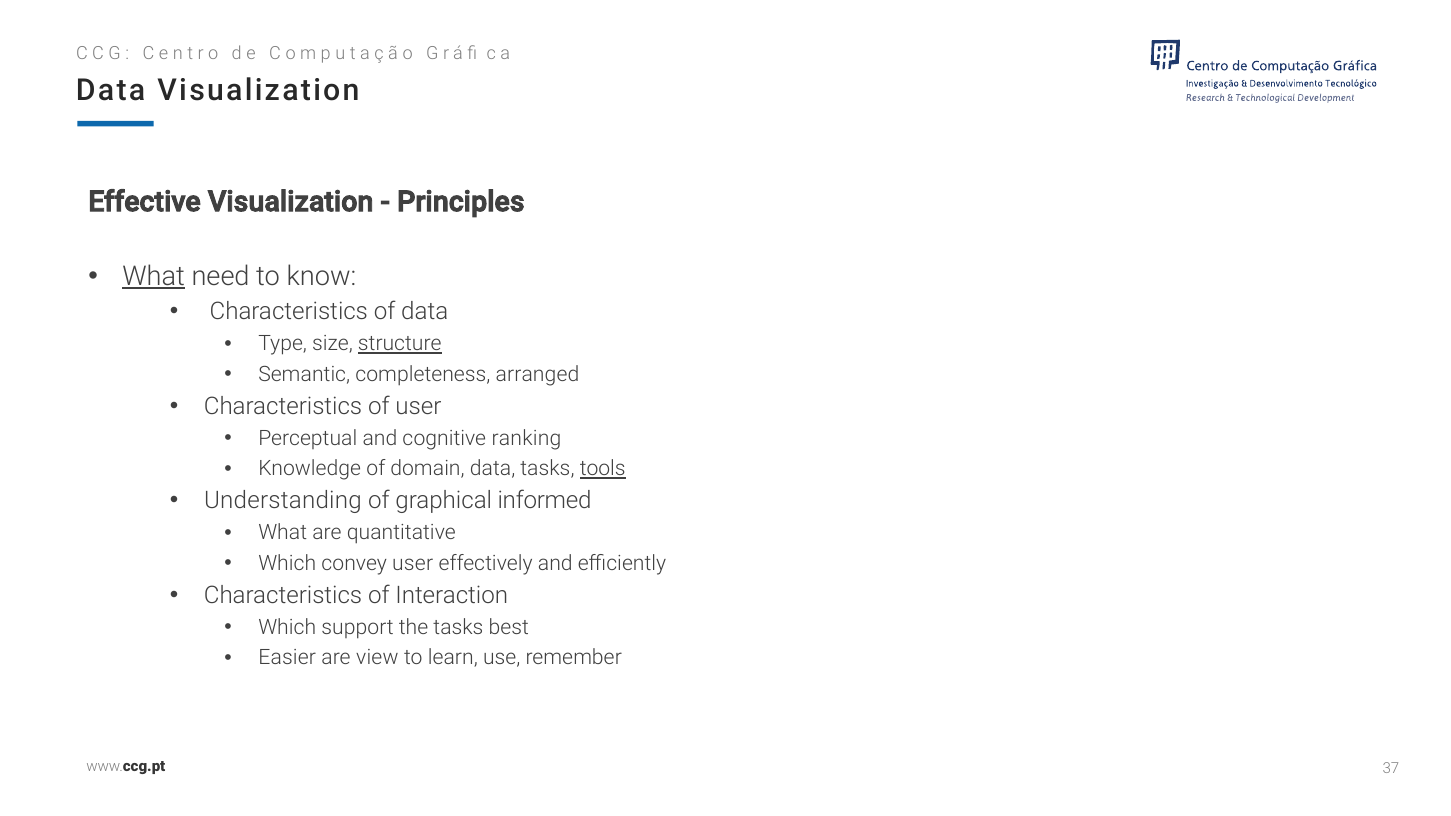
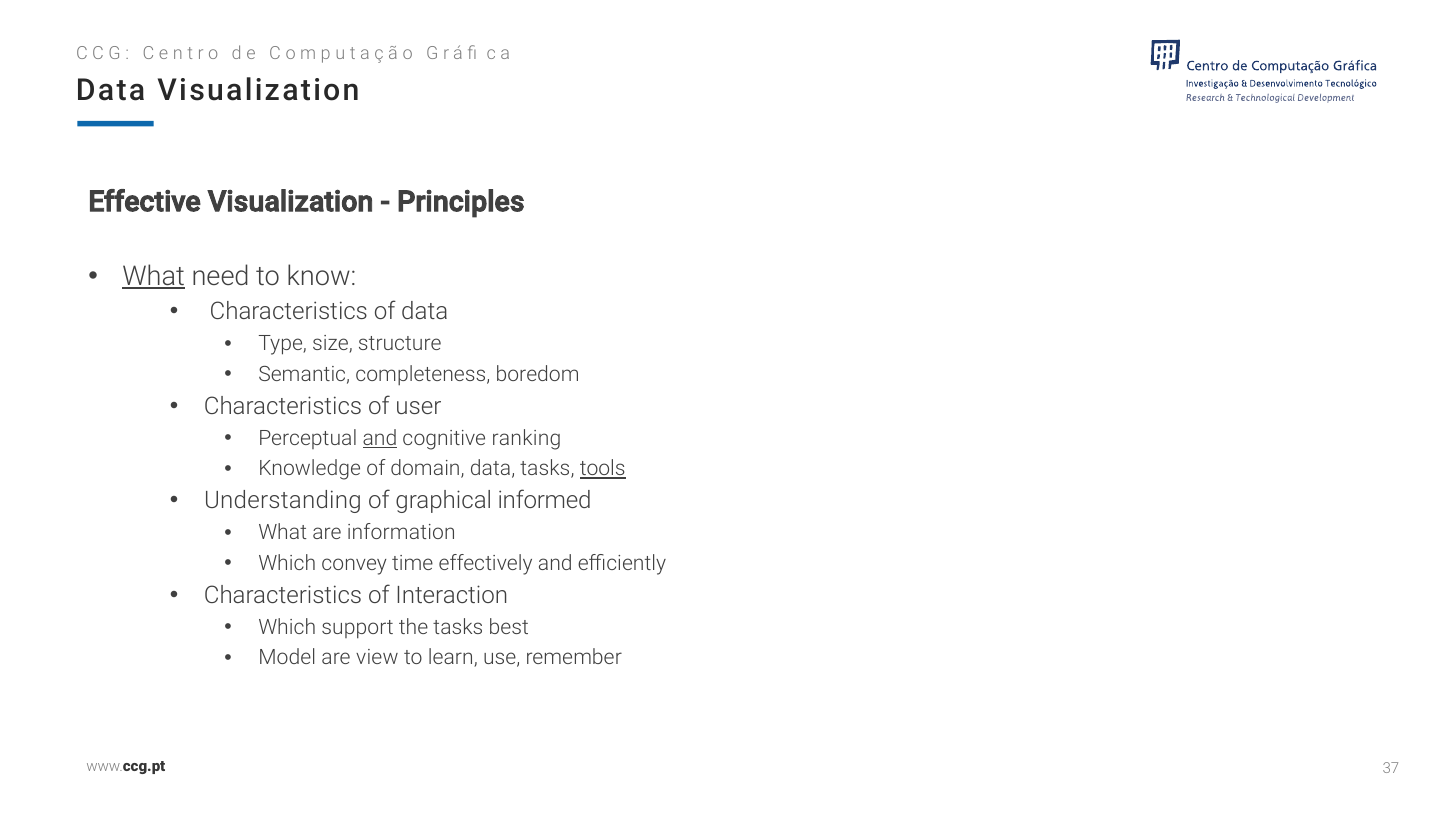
structure underline: present -> none (400, 344)
arranged: arranged -> boredom (538, 374)
and underline: none -> present (380, 439)
quantitative: quantitative -> information (401, 533)
convey user: user -> time (413, 563)
Easier: Easier -> Model (287, 658)
